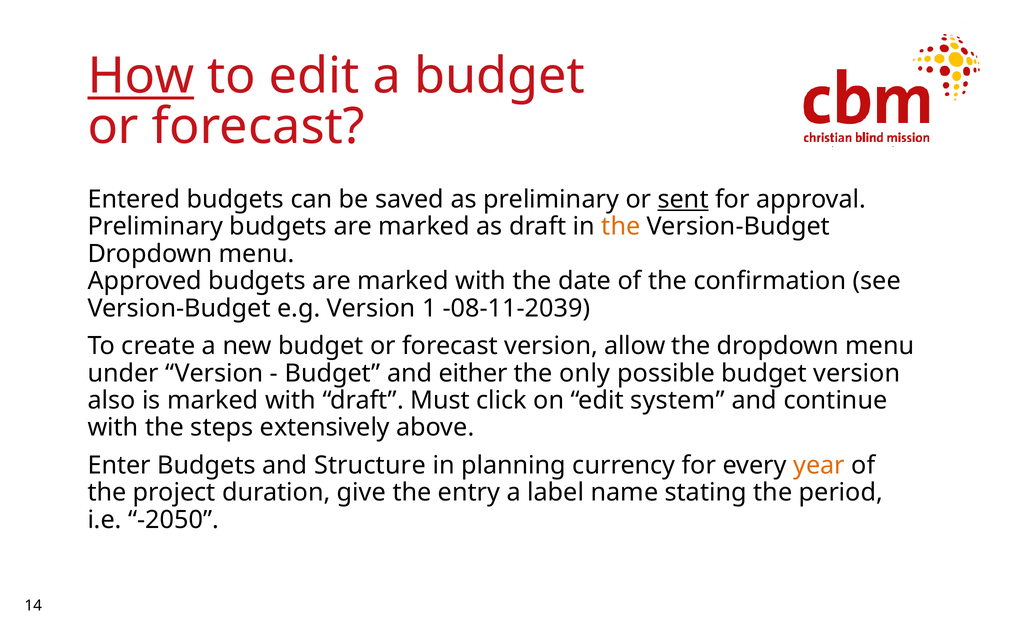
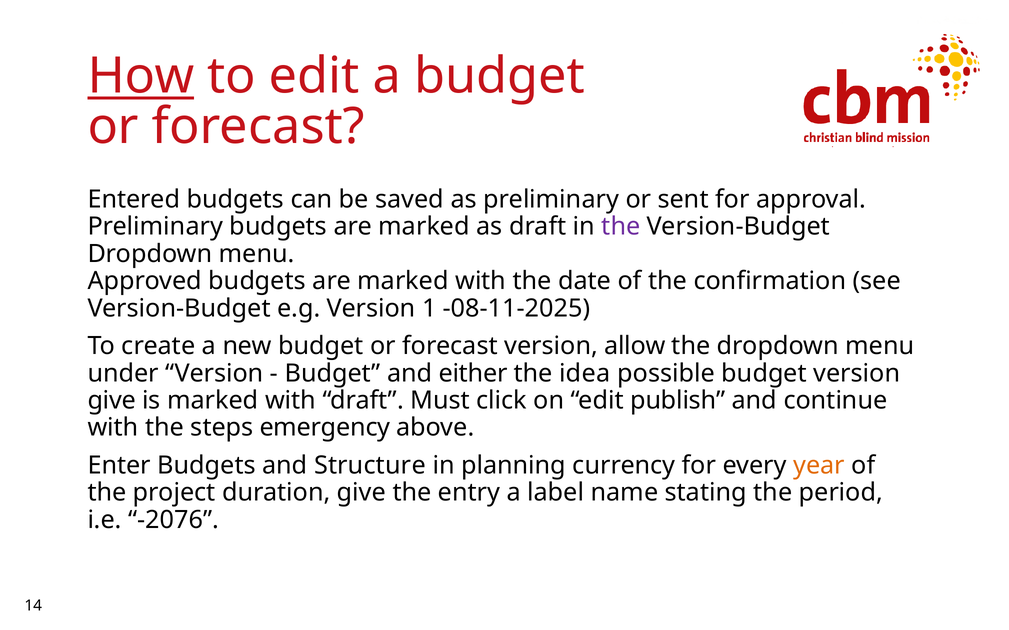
sent underline: present -> none (683, 200)
the colour: orange -> purple (621, 227)
-08-11-2039: -08-11-2039 -> -08-11-2025 (516, 309)
only: only -> idea (585, 374)
also: also -> give (112, 401)
system: system -> publish (678, 401)
extensively: extensively -> emergency (325, 428)
-2050: -2050 -> -2076 (174, 520)
